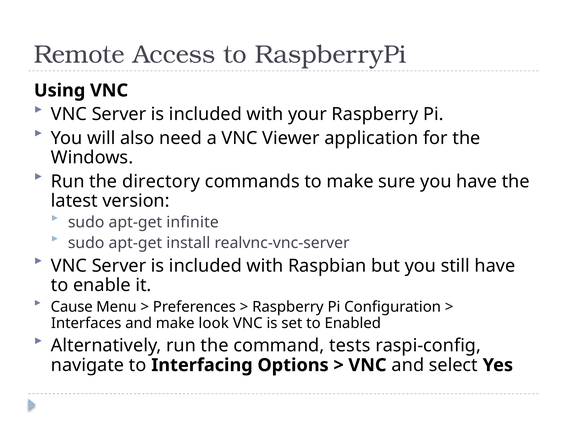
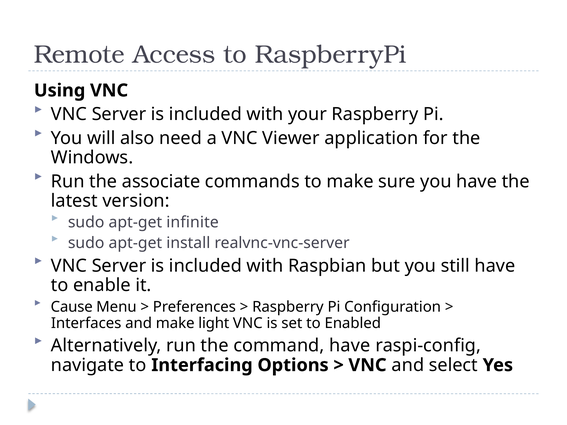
directory: directory -> associate (161, 181)
look: look -> light (214, 323)
command tests: tests -> have (350, 346)
